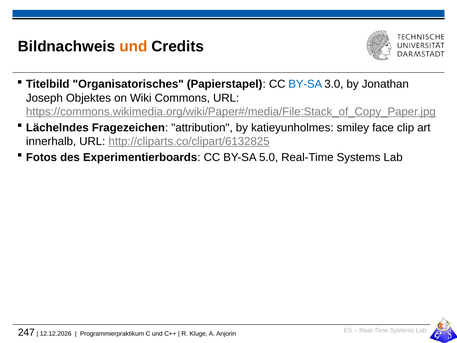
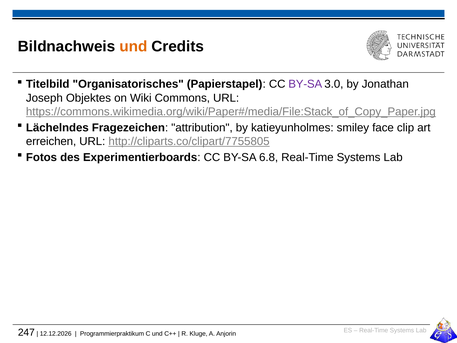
BY-SA colour: blue -> purple (305, 84)
innerhalb: innerhalb -> erreichen (51, 141)
http://cliparts.co/clipart/6132825: http://cliparts.co/clipart/6132825 -> http://cliparts.co/clipart/7755805 (189, 141)
5.0: 5.0 -> 6.8 (269, 157)
